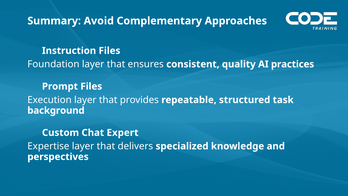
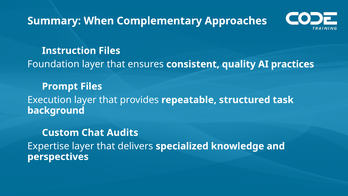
Avoid: Avoid -> When (99, 21)
Expert: Expert -> Audits (123, 133)
